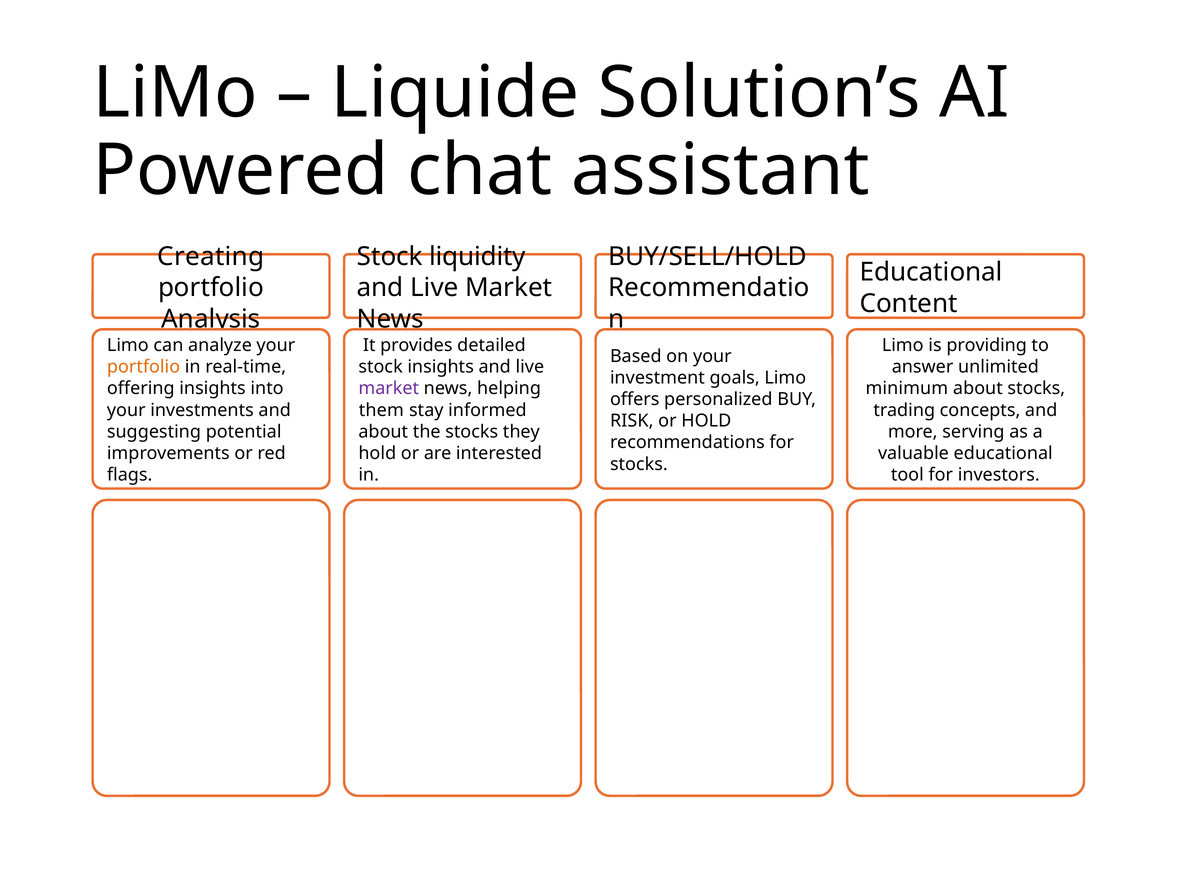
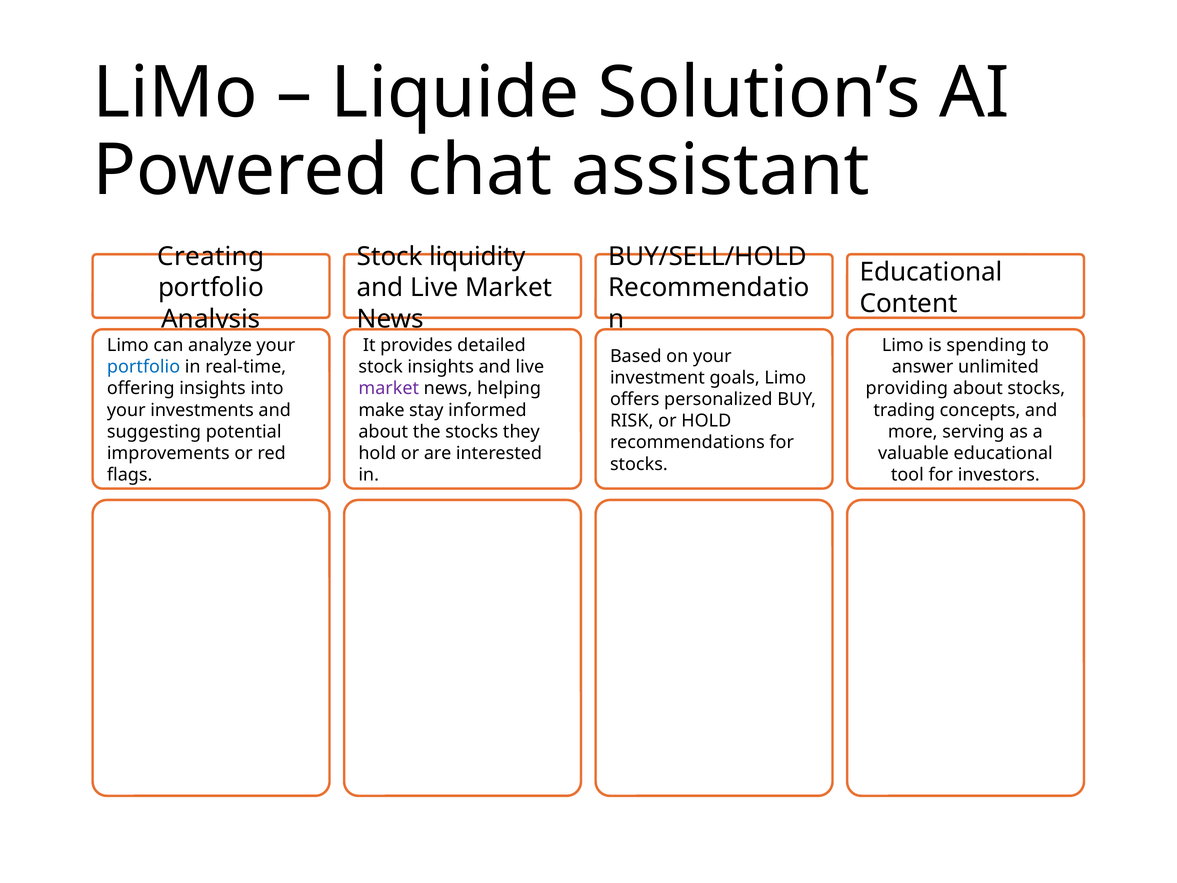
providing: providing -> spending (986, 345)
portfolio colour: orange -> blue (144, 367)
minimum: minimum -> providing (907, 388)
them: them -> make (381, 410)
